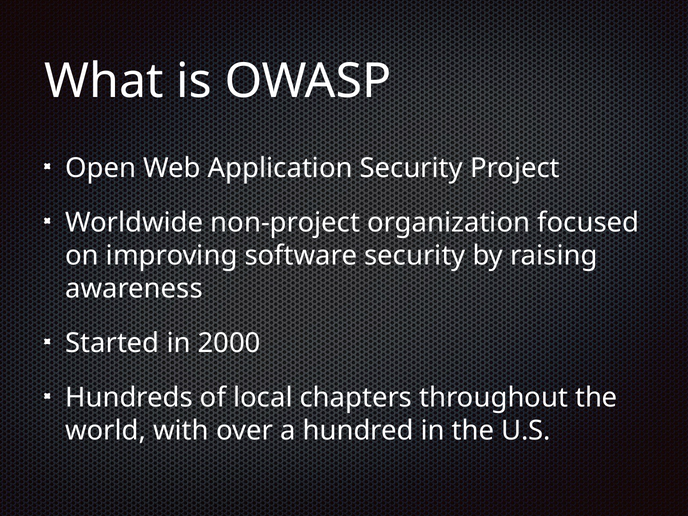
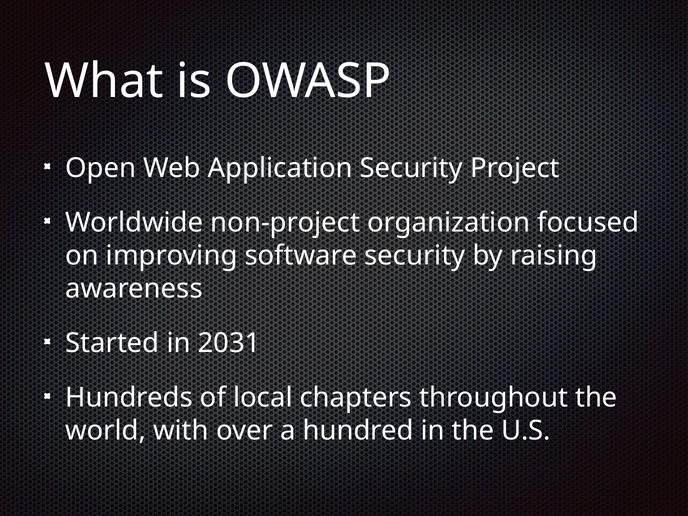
2000: 2000 -> 2031 (229, 343)
